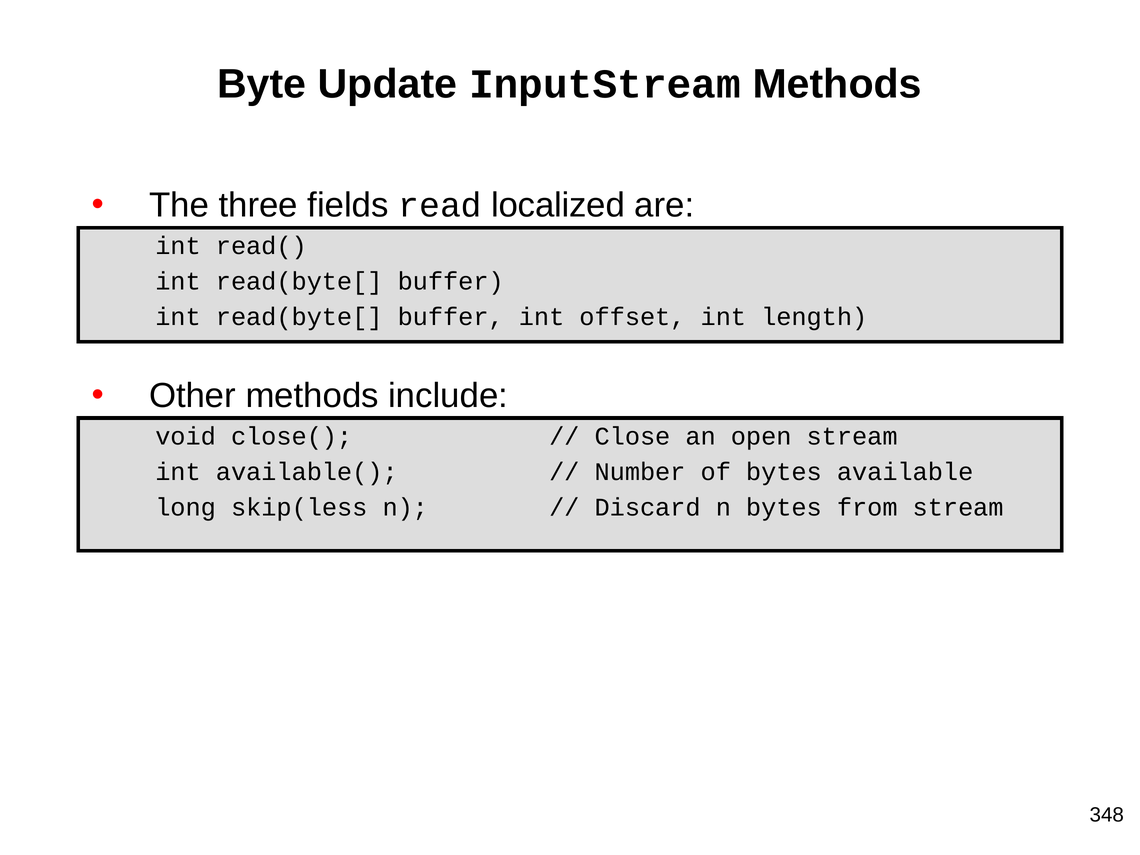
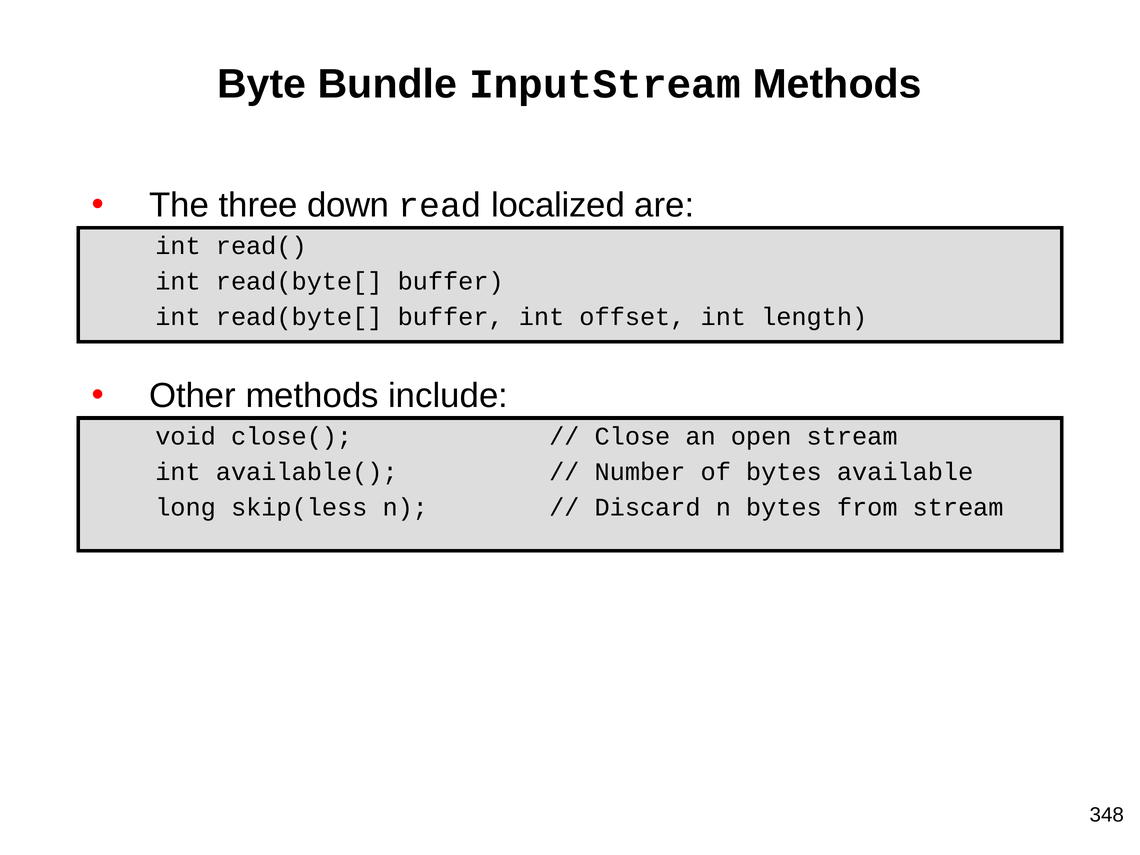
Update: Update -> Bundle (387, 84)
fields: fields -> down (348, 205)
